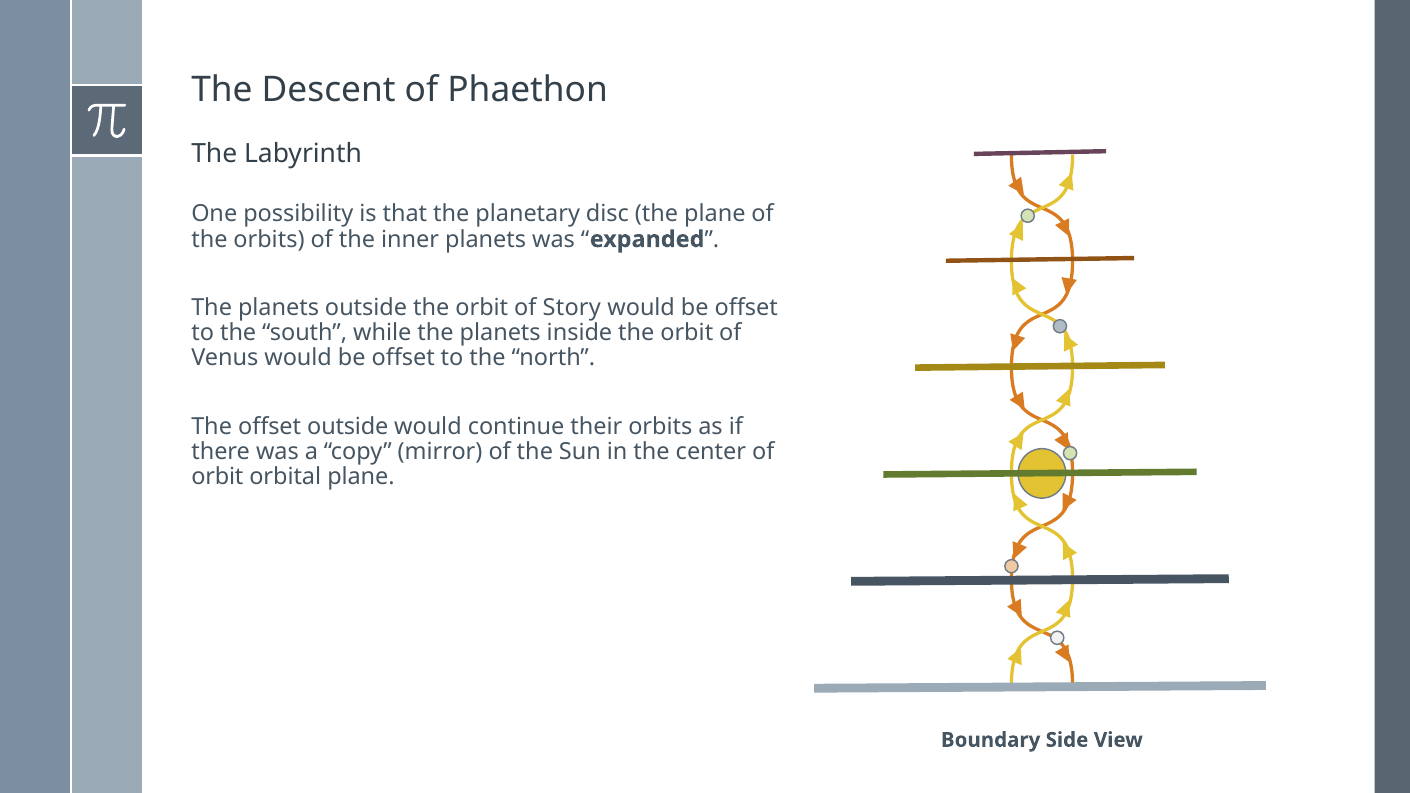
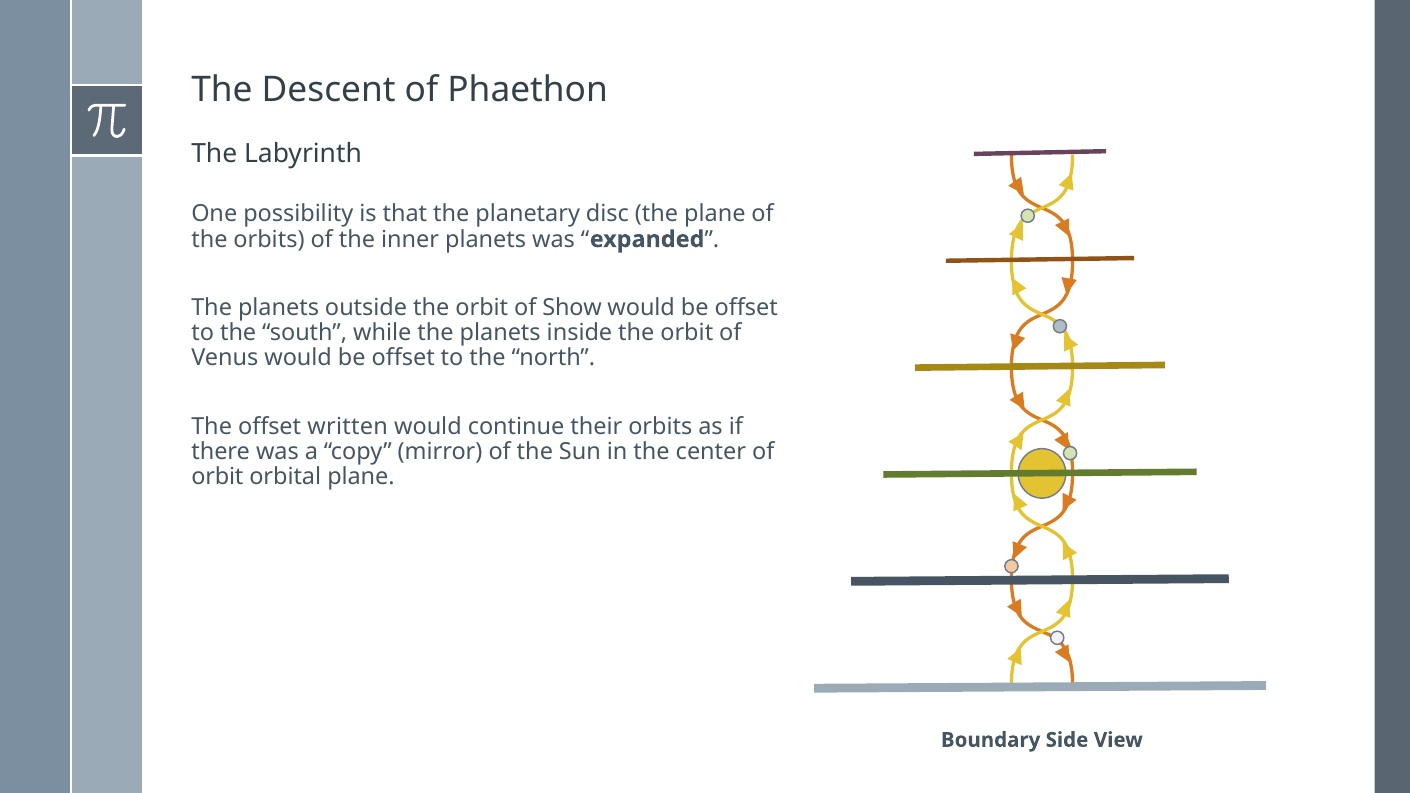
Story: Story -> Show (572, 308)
offset outside: outside -> written (348, 427)
